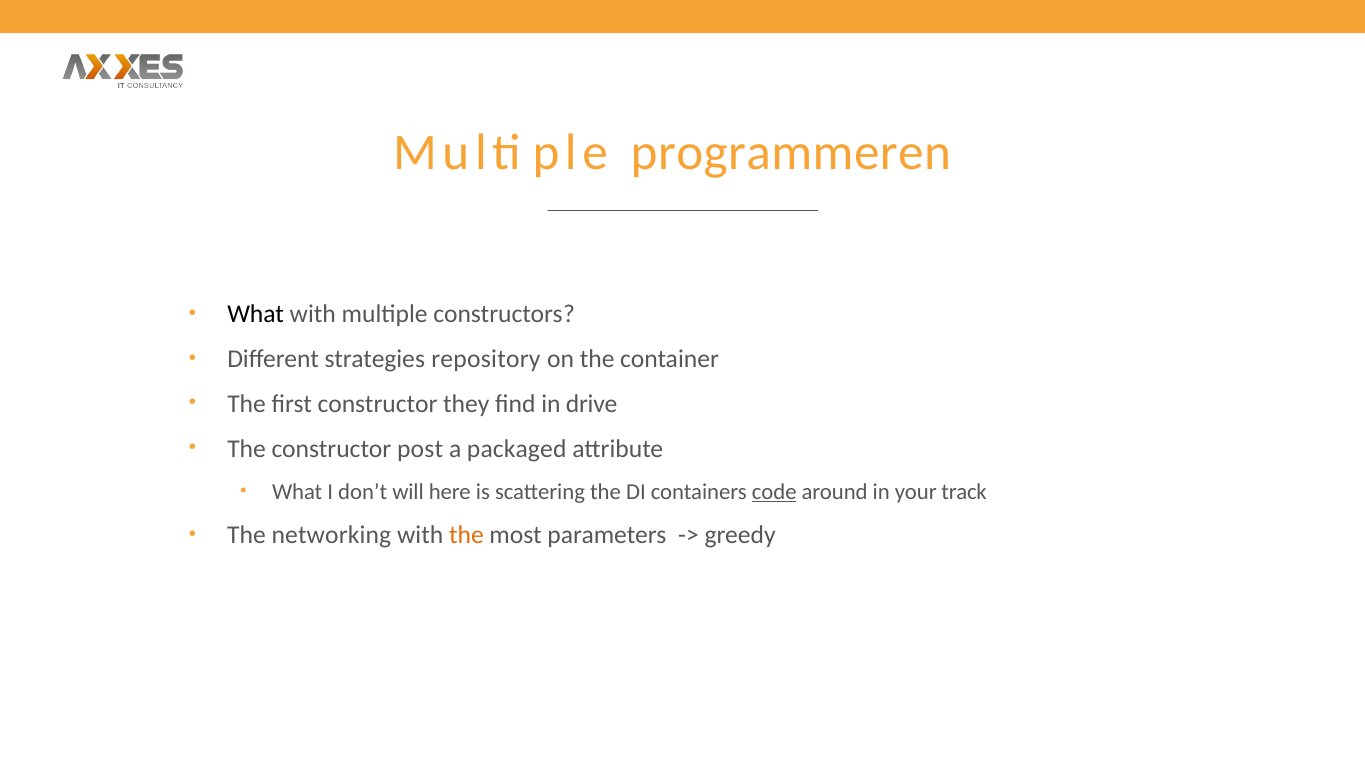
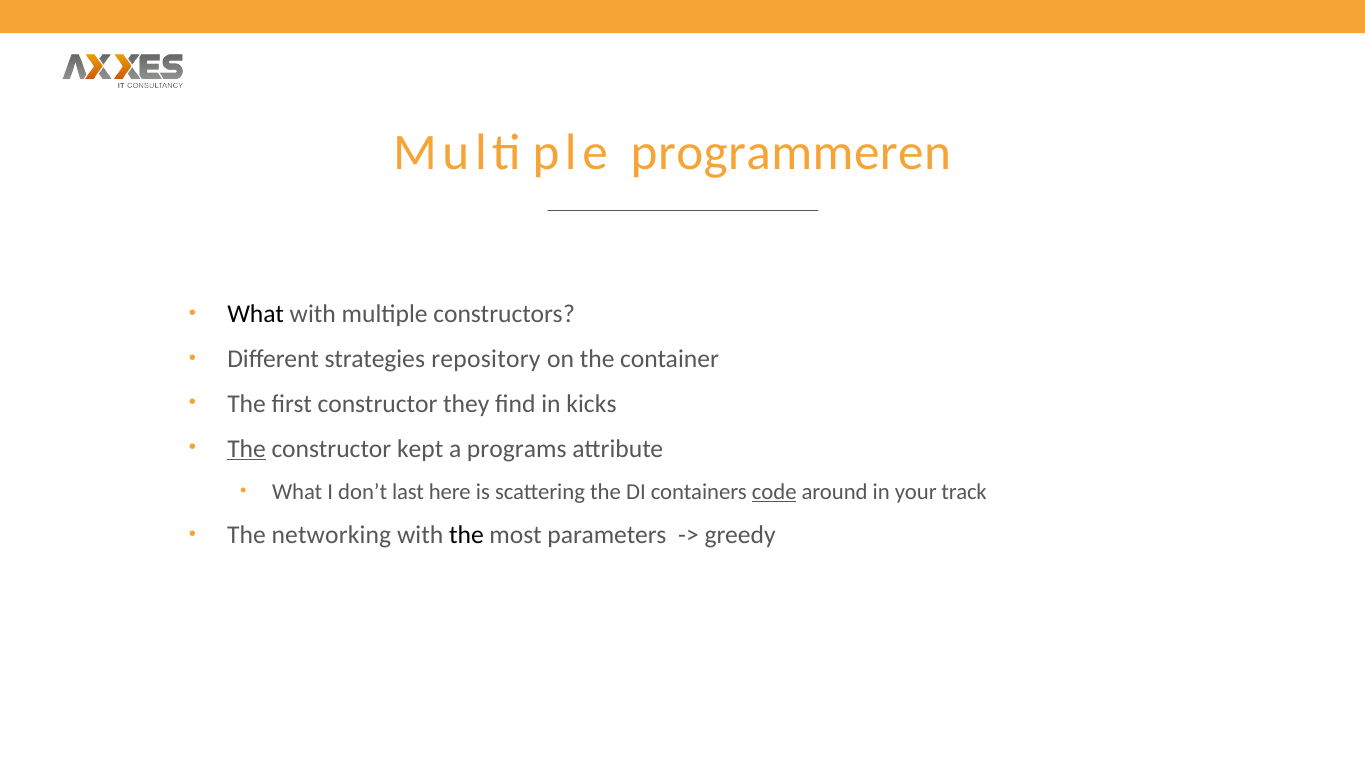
drive: drive -> kicks (591, 404)
The underline: none -> present (247, 449)
post: post -> kept (420, 449)
packaged: packaged -> programs (517, 449)
will: will -> last (408, 492)
the colour: orange -> black (466, 535)
